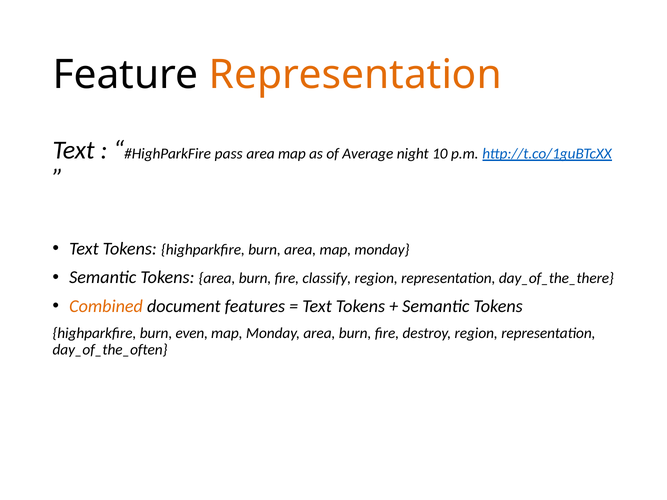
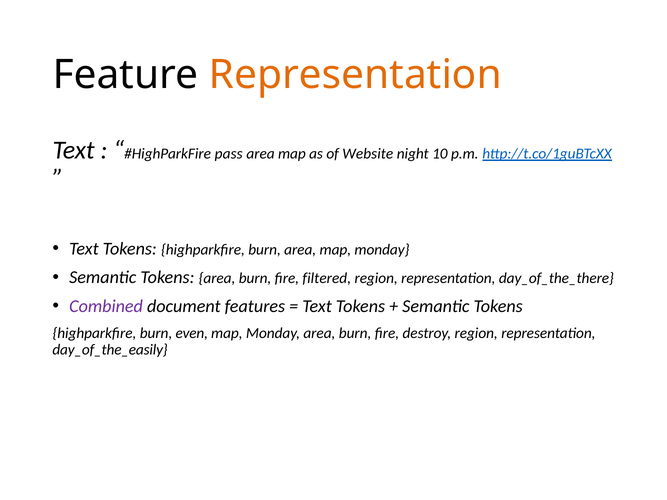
Average: Average -> Website (368, 154)
classify: classify -> filtered (327, 278)
Combined colour: orange -> purple (106, 306)
day_of_the_often: day_of_the_often -> day_of_the_easily (110, 350)
